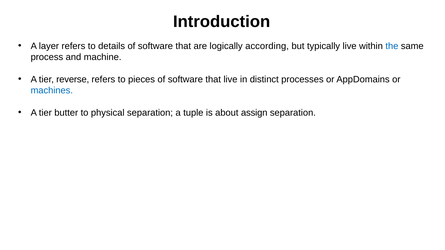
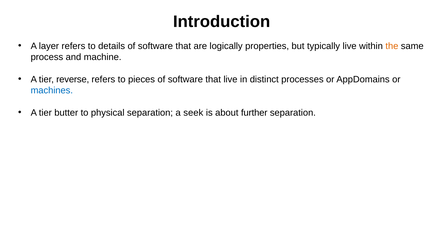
according: according -> properties (267, 46)
the colour: blue -> orange (392, 46)
tuple: tuple -> seek (193, 113)
assign: assign -> further (254, 113)
